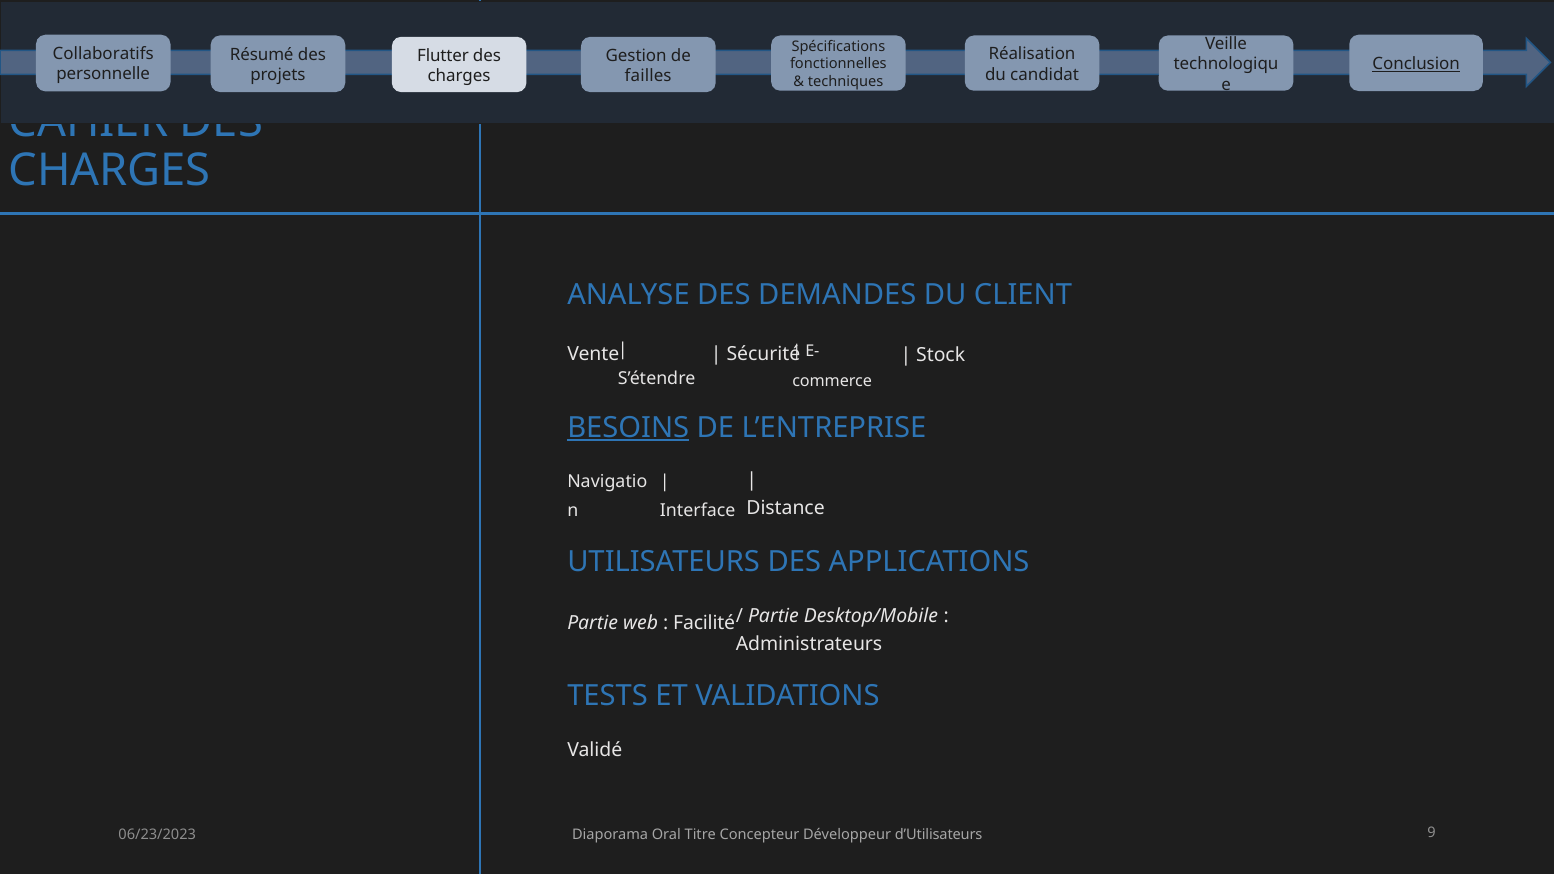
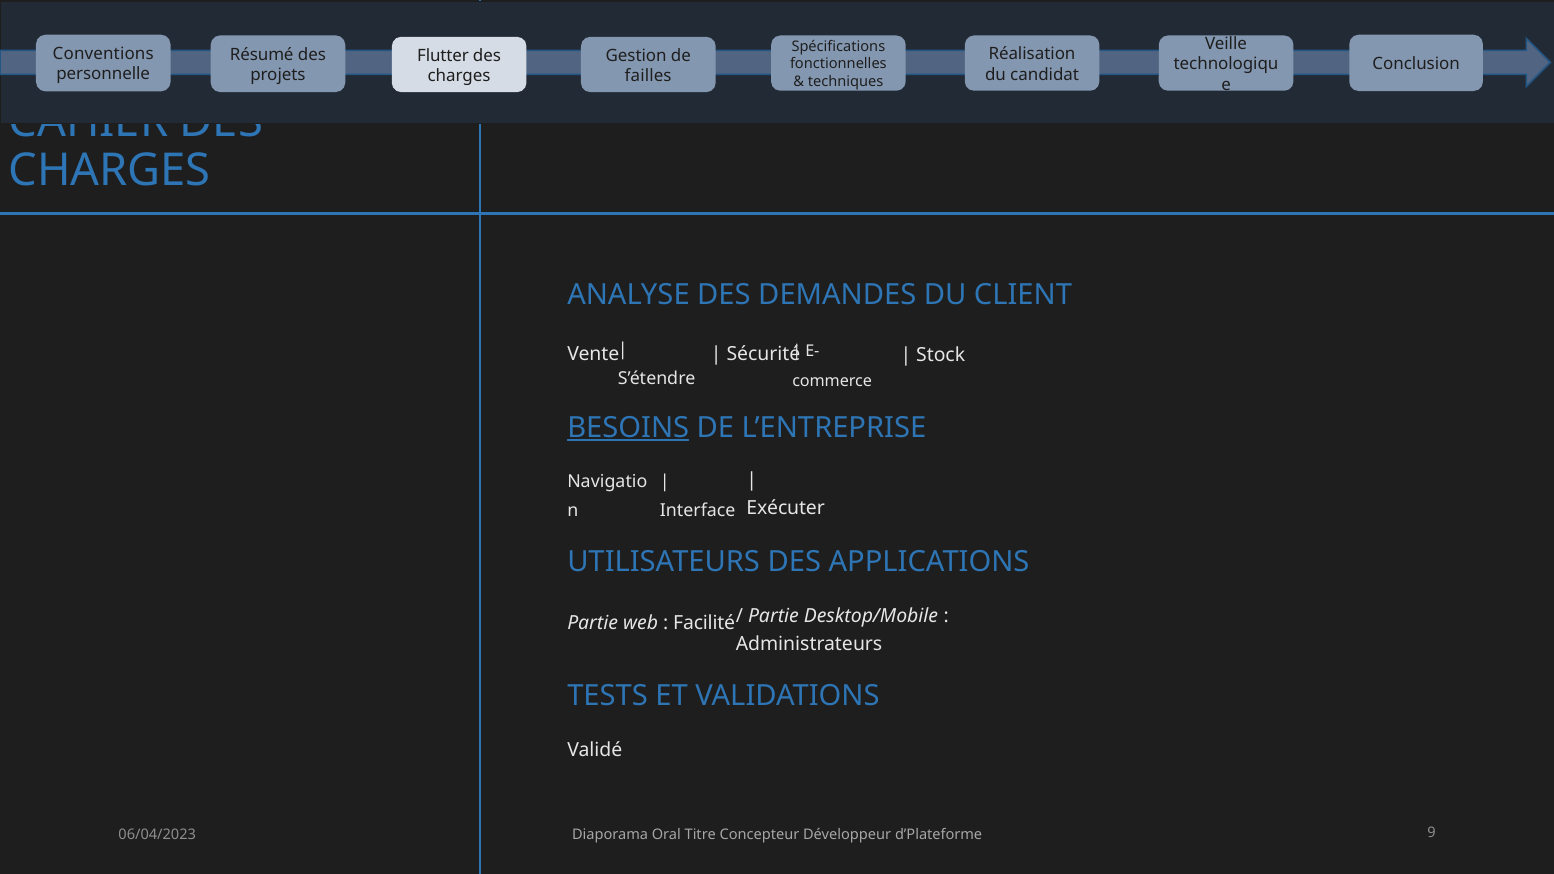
Collaboratifs: Collaboratifs -> Conventions (103, 54)
Conclusion underline: present -> none (1416, 64)
Distance: Distance -> Exécuter (786, 508)
06/23/2023: 06/23/2023 -> 06/04/2023 (157, 834)
d’Utilisateurs: d’Utilisateurs -> d’Plateforme (939, 834)
